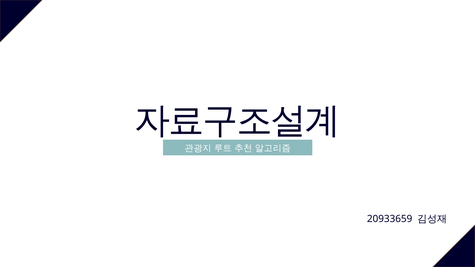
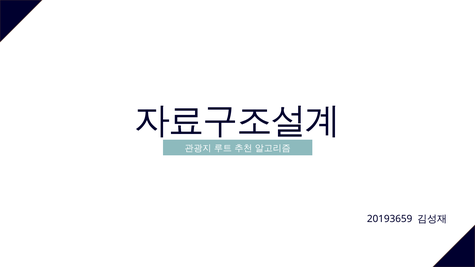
20933659: 20933659 -> 20193659 (390, 219)
